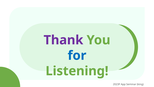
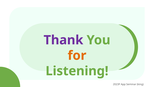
for colour: blue -> orange (77, 55)
